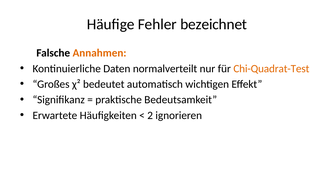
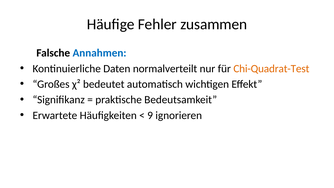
bezeichnet: bezeichnet -> zusammen (214, 24)
Annahmen colour: orange -> blue (99, 53)
2: 2 -> 9 (150, 115)
